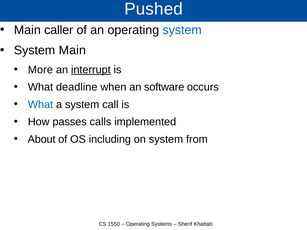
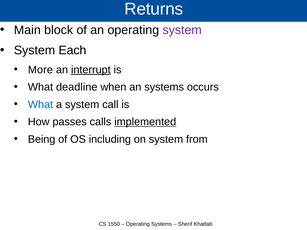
Pushed: Pushed -> Returns (154, 9)
caller: caller -> block (59, 30)
system colour: blue -> purple (182, 30)
System Main: Main -> Each (72, 50)
an software: software -> systems (164, 87)
implemented underline: none -> present (145, 122)
About: About -> Being (42, 139)
